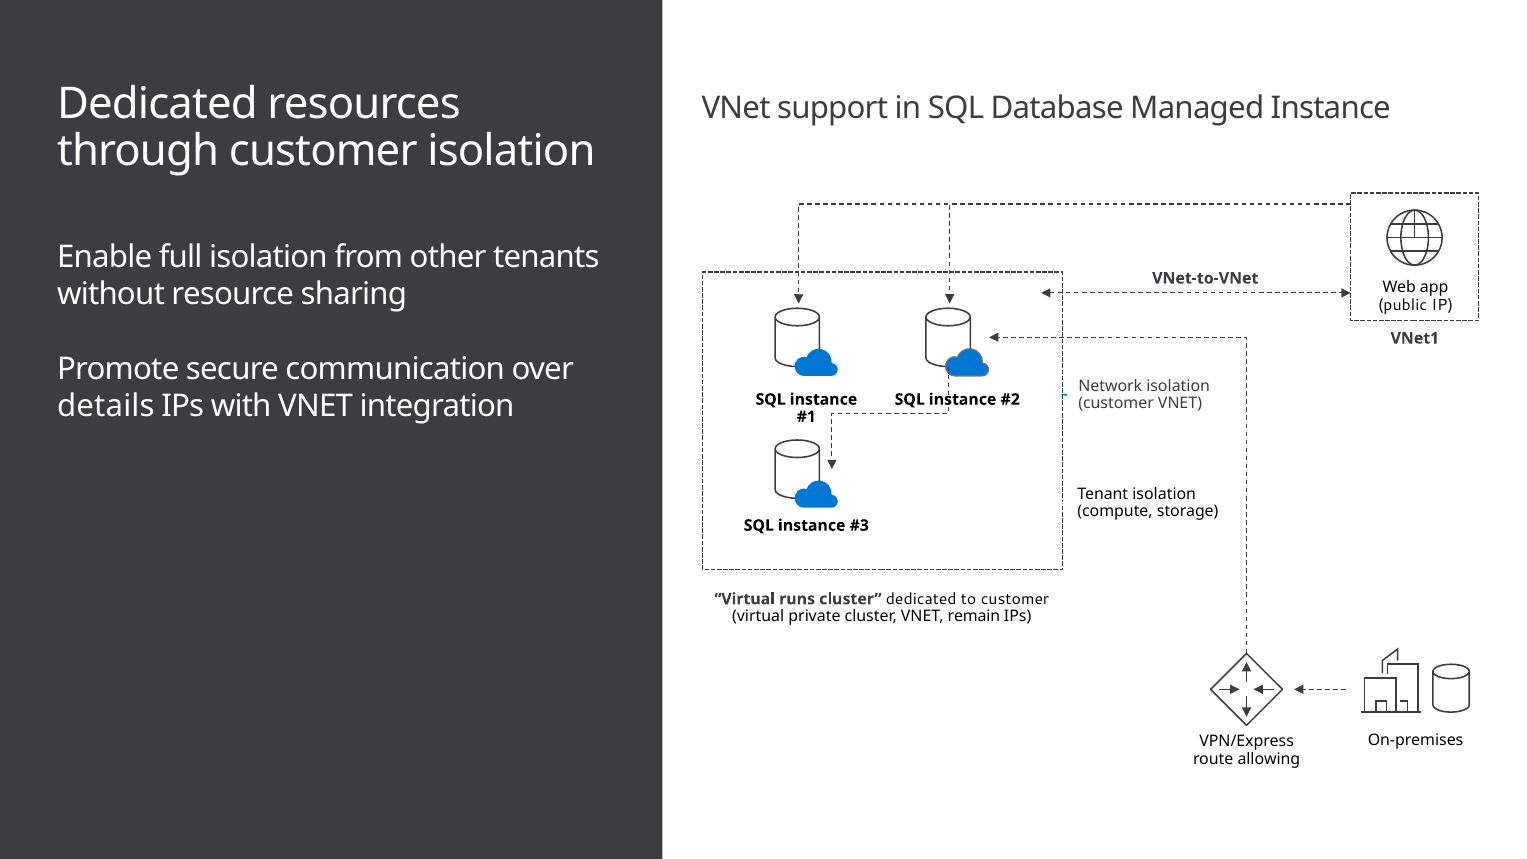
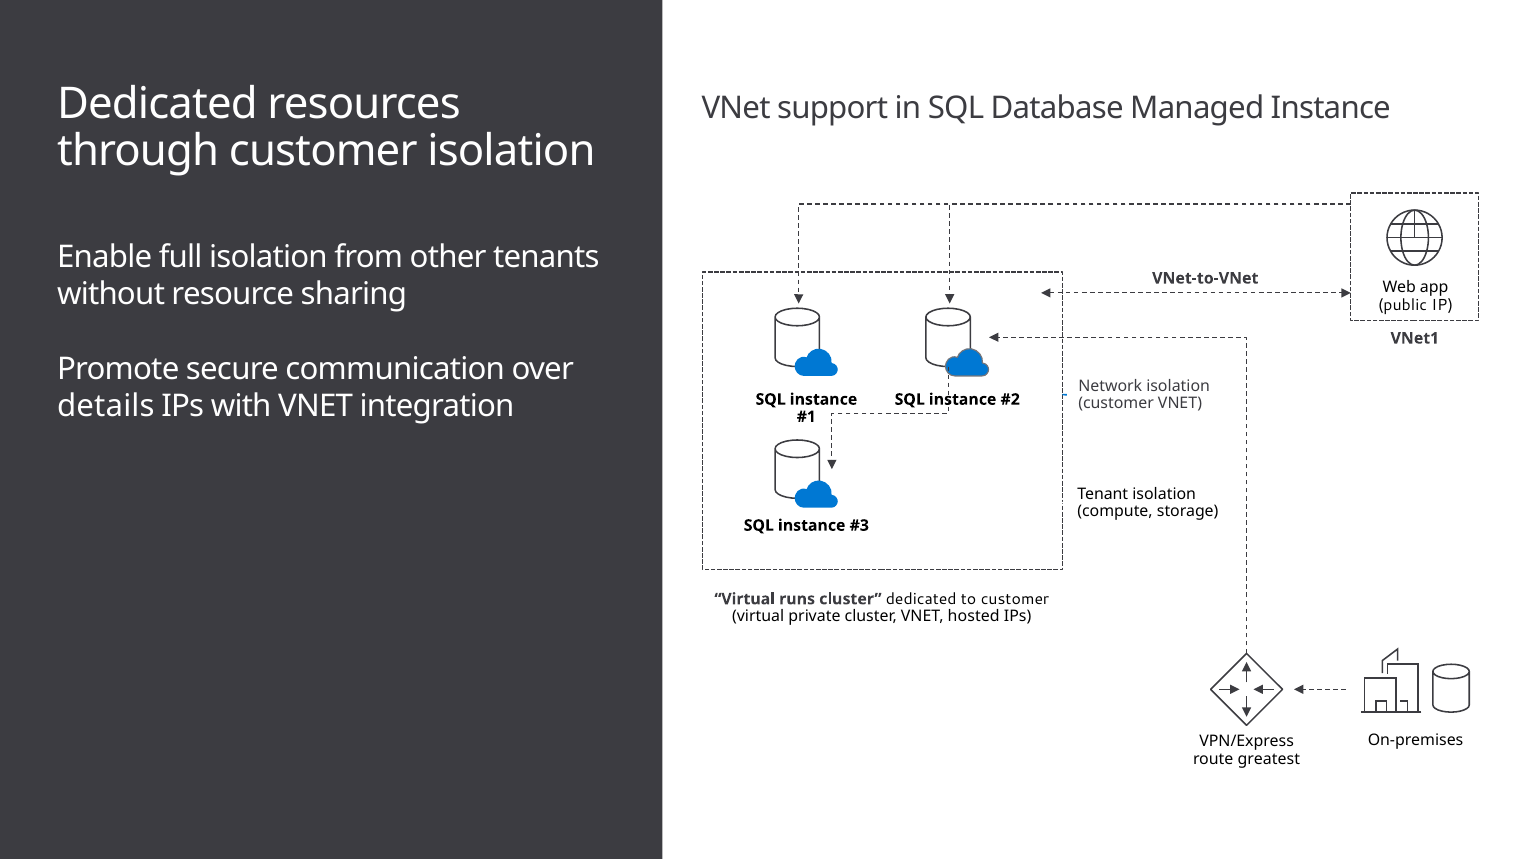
remain: remain -> hosted (974, 616)
allowing: allowing -> greatest (1269, 759)
